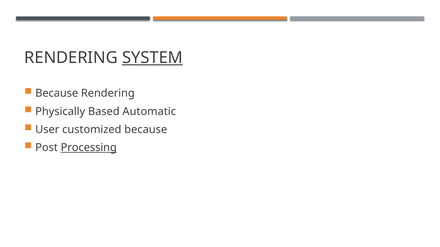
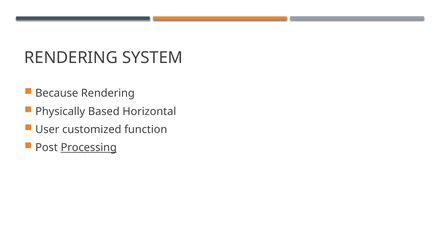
SYSTEM underline: present -> none (152, 58)
Automatic: Automatic -> Horizontal (149, 112)
customized because: because -> function (146, 130)
